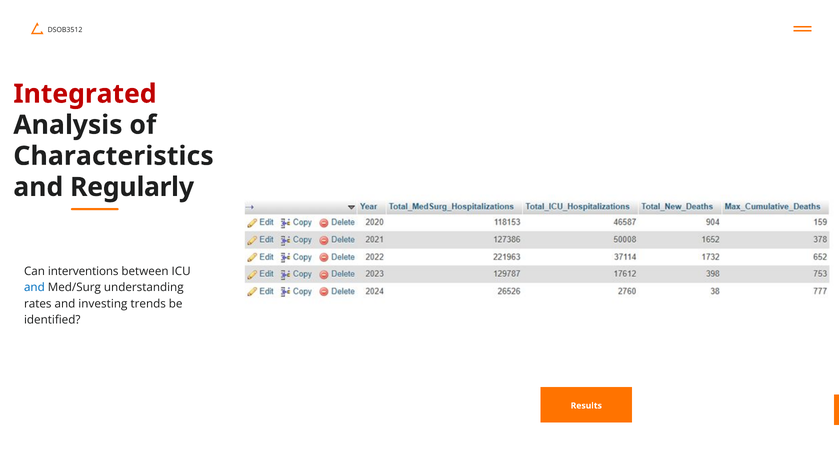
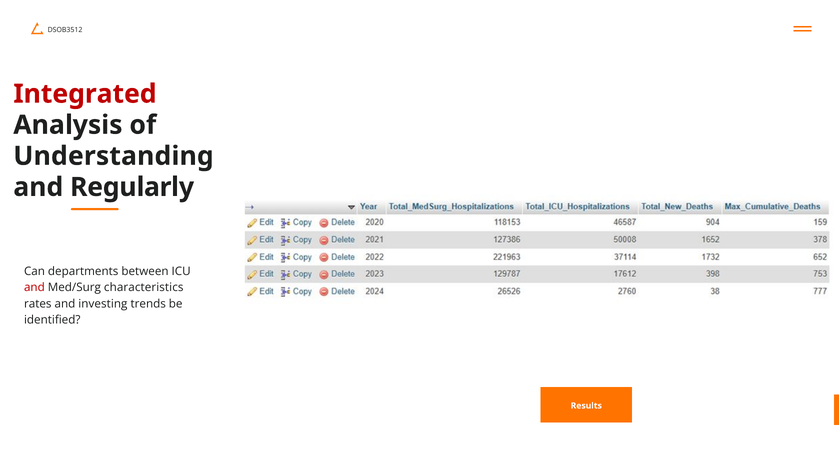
Characteristics: Characteristics -> Understanding (114, 156)
interventions: interventions -> departments (83, 271)
and colour: blue -> red (34, 287)
understanding: understanding -> characteristics (144, 287)
